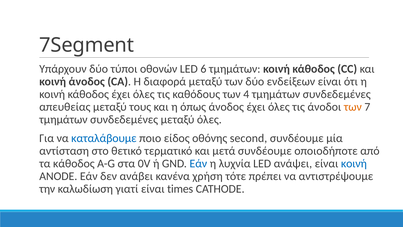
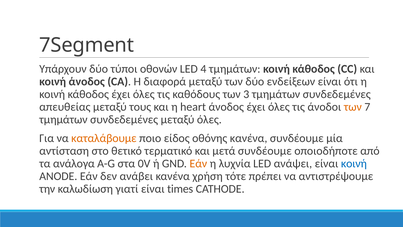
6: 6 -> 4 (203, 69)
4: 4 -> 3 (246, 94)
όπως: όπως -> heart (193, 107)
καταλάβουμε colour: blue -> orange (104, 138)
οθόνης second: second -> κανένα (249, 138)
τα κάθοδος: κάθοδος -> ανάλογα (74, 163)
Εάν colour: blue -> orange (198, 163)
